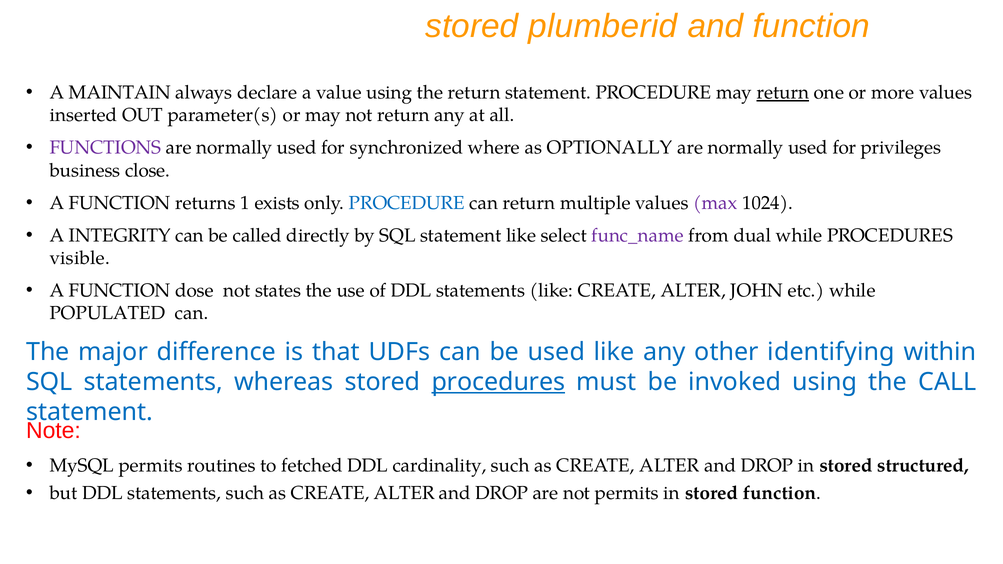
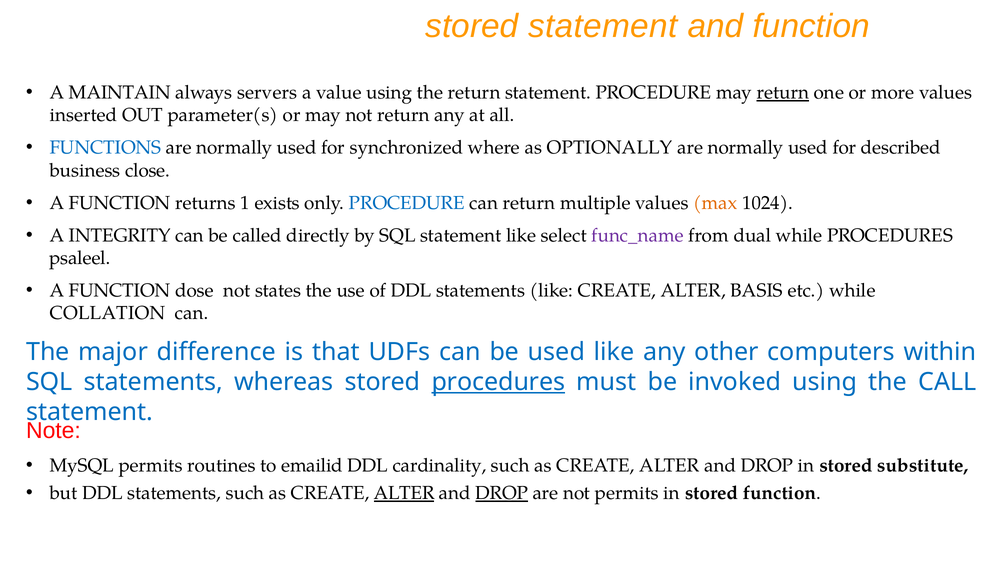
stored plumberid: plumberid -> statement (603, 26)
declare: declare -> servers (267, 93)
FUNCTIONS colour: purple -> blue (105, 148)
privileges: privileges -> described (901, 148)
max colour: purple -> orange (715, 203)
visible: visible -> psaleel (80, 258)
JOHN: JOHN -> BASIS (757, 291)
POPULATED: POPULATED -> COLLATION (107, 313)
identifying: identifying -> computers (831, 352)
fetched: fetched -> emailid (312, 466)
structured: structured -> substitute (923, 466)
ALTER underline: none -> present (404, 493)
DROP underline: none -> present (502, 493)
